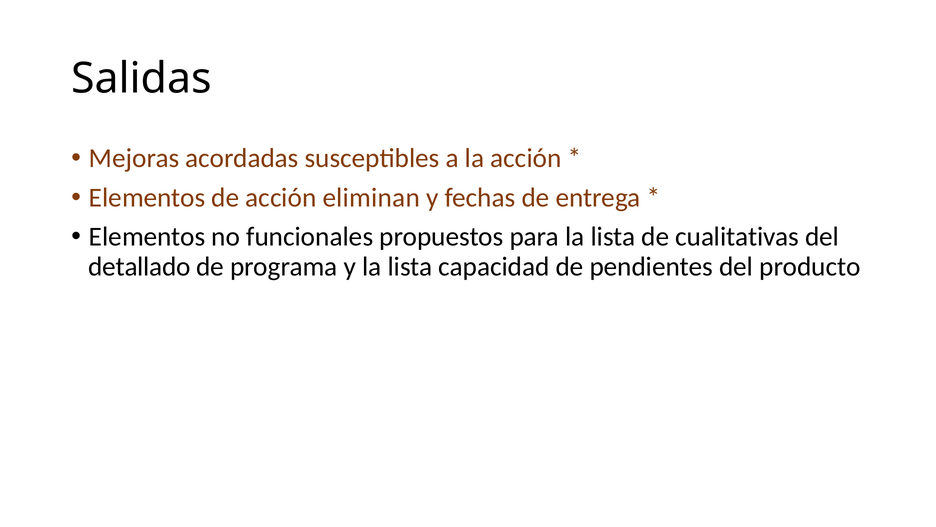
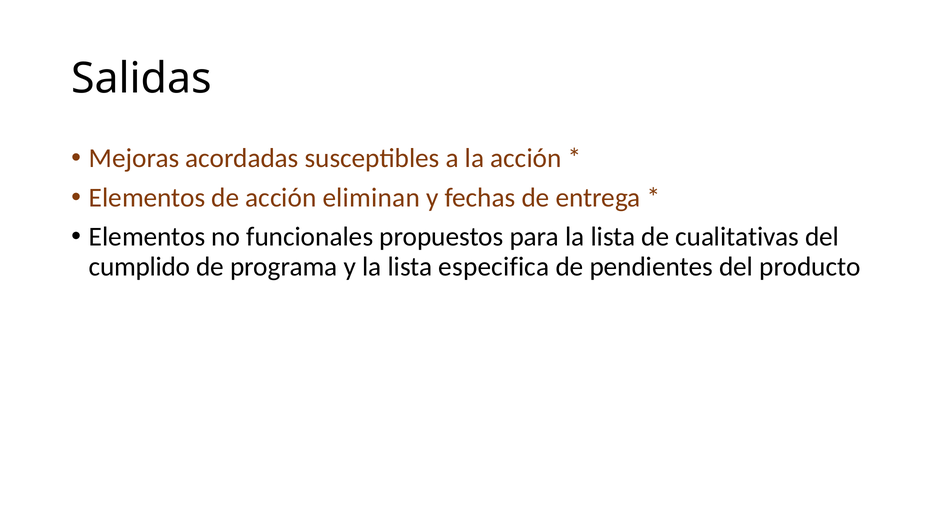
detallado: detallado -> cumplido (140, 266)
capacidad: capacidad -> especifica (494, 266)
